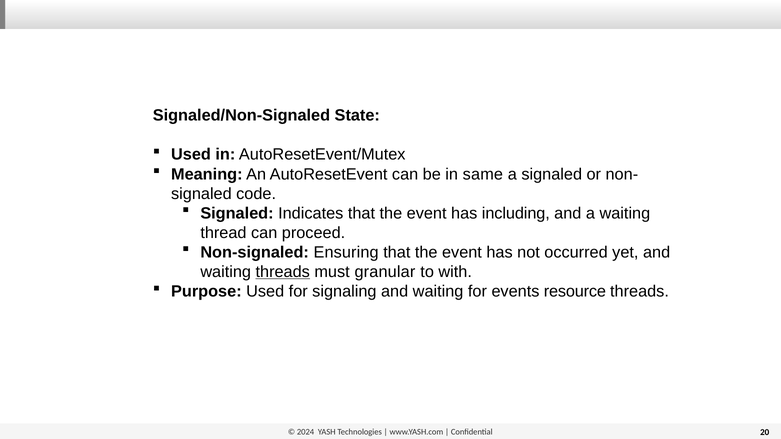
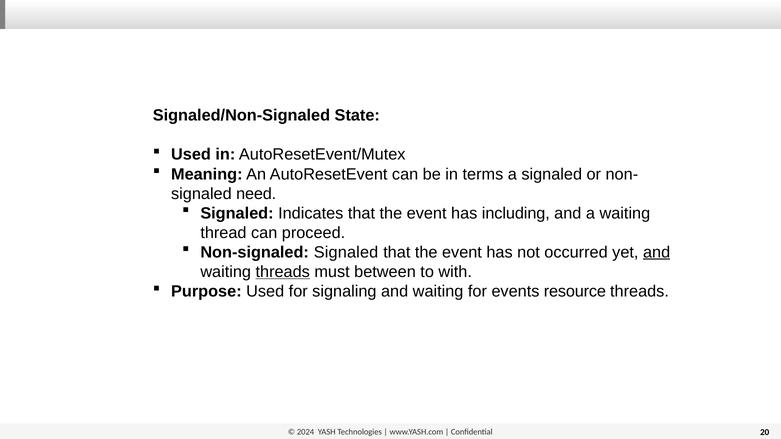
same: same -> terms (483, 174)
code: code -> need (256, 194)
Non-signaled Ensuring: Ensuring -> Signaled (346, 252)
and underline: none -> present (657, 252)
granular: granular -> between (385, 272)
